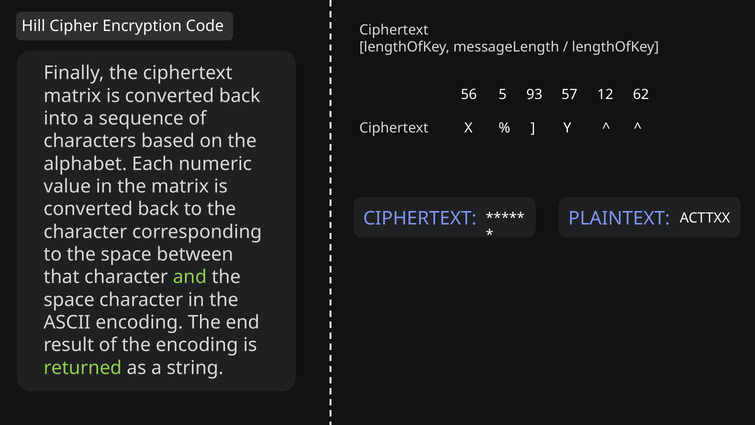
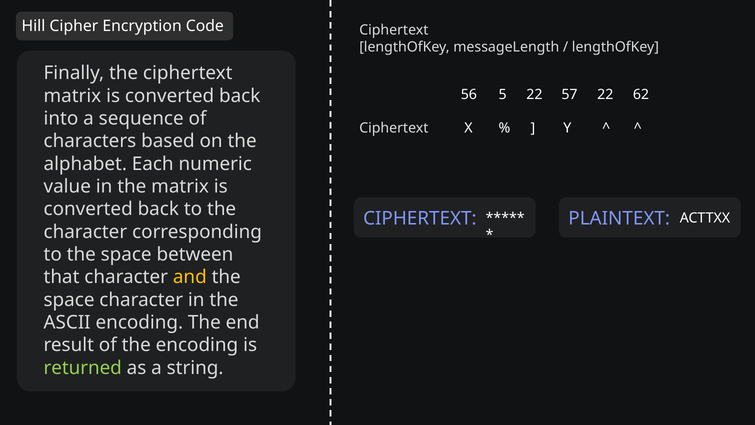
5 93: 93 -> 22 (534, 95)
57 12: 12 -> 22 (605, 95)
and colour: light green -> yellow (190, 277)
